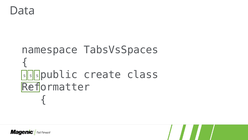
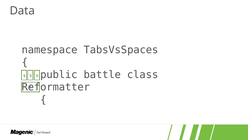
create: create -> battle (102, 74)
